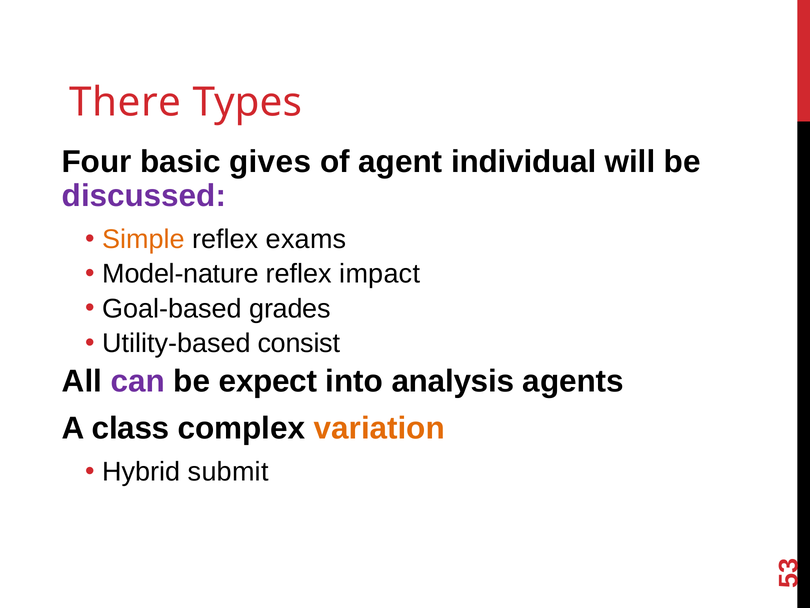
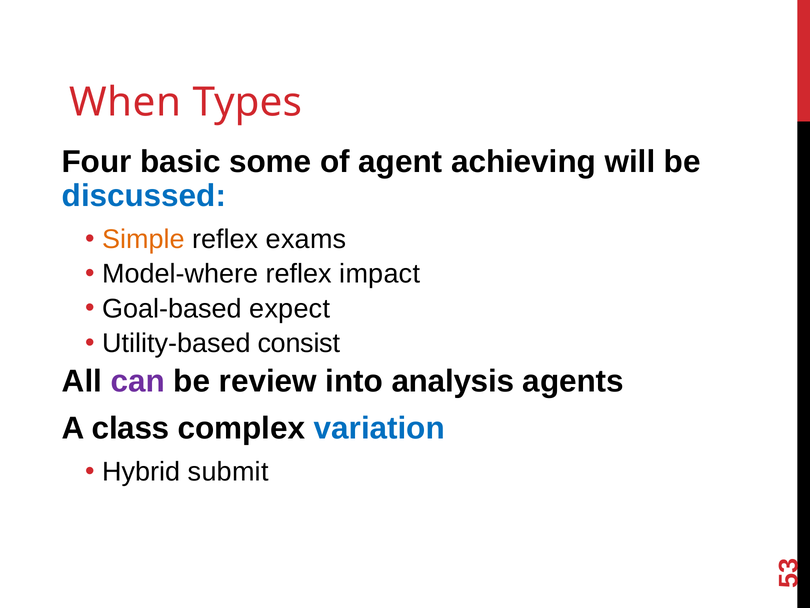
There: There -> When (125, 102)
gives: gives -> some (270, 162)
individual: individual -> achieving (524, 162)
discussed colour: purple -> blue (144, 196)
Model-nature: Model-nature -> Model-where (180, 274)
grades: grades -> expect (290, 308)
expect: expect -> review (268, 381)
variation colour: orange -> blue (379, 428)
